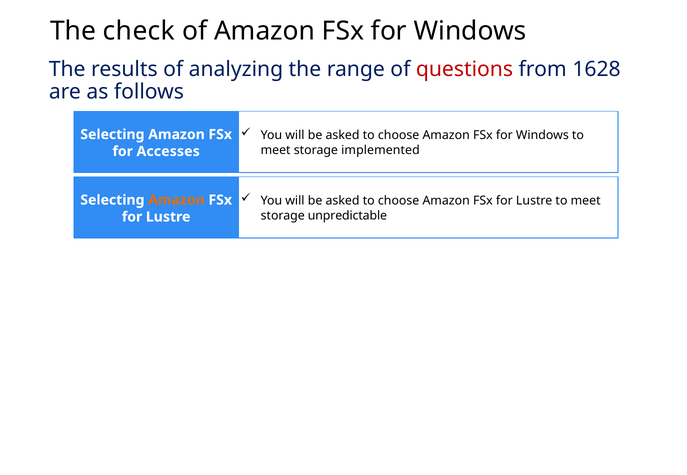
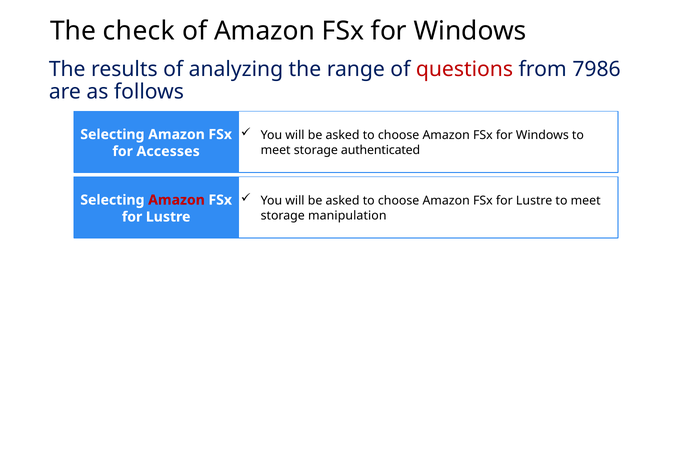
1628: 1628 -> 7986 (597, 69)
implemented: implemented -> authenticated (381, 150)
Amazon colour: orange -> red (177, 200)
unpredictable: unpredictable -> manipulation (347, 216)
